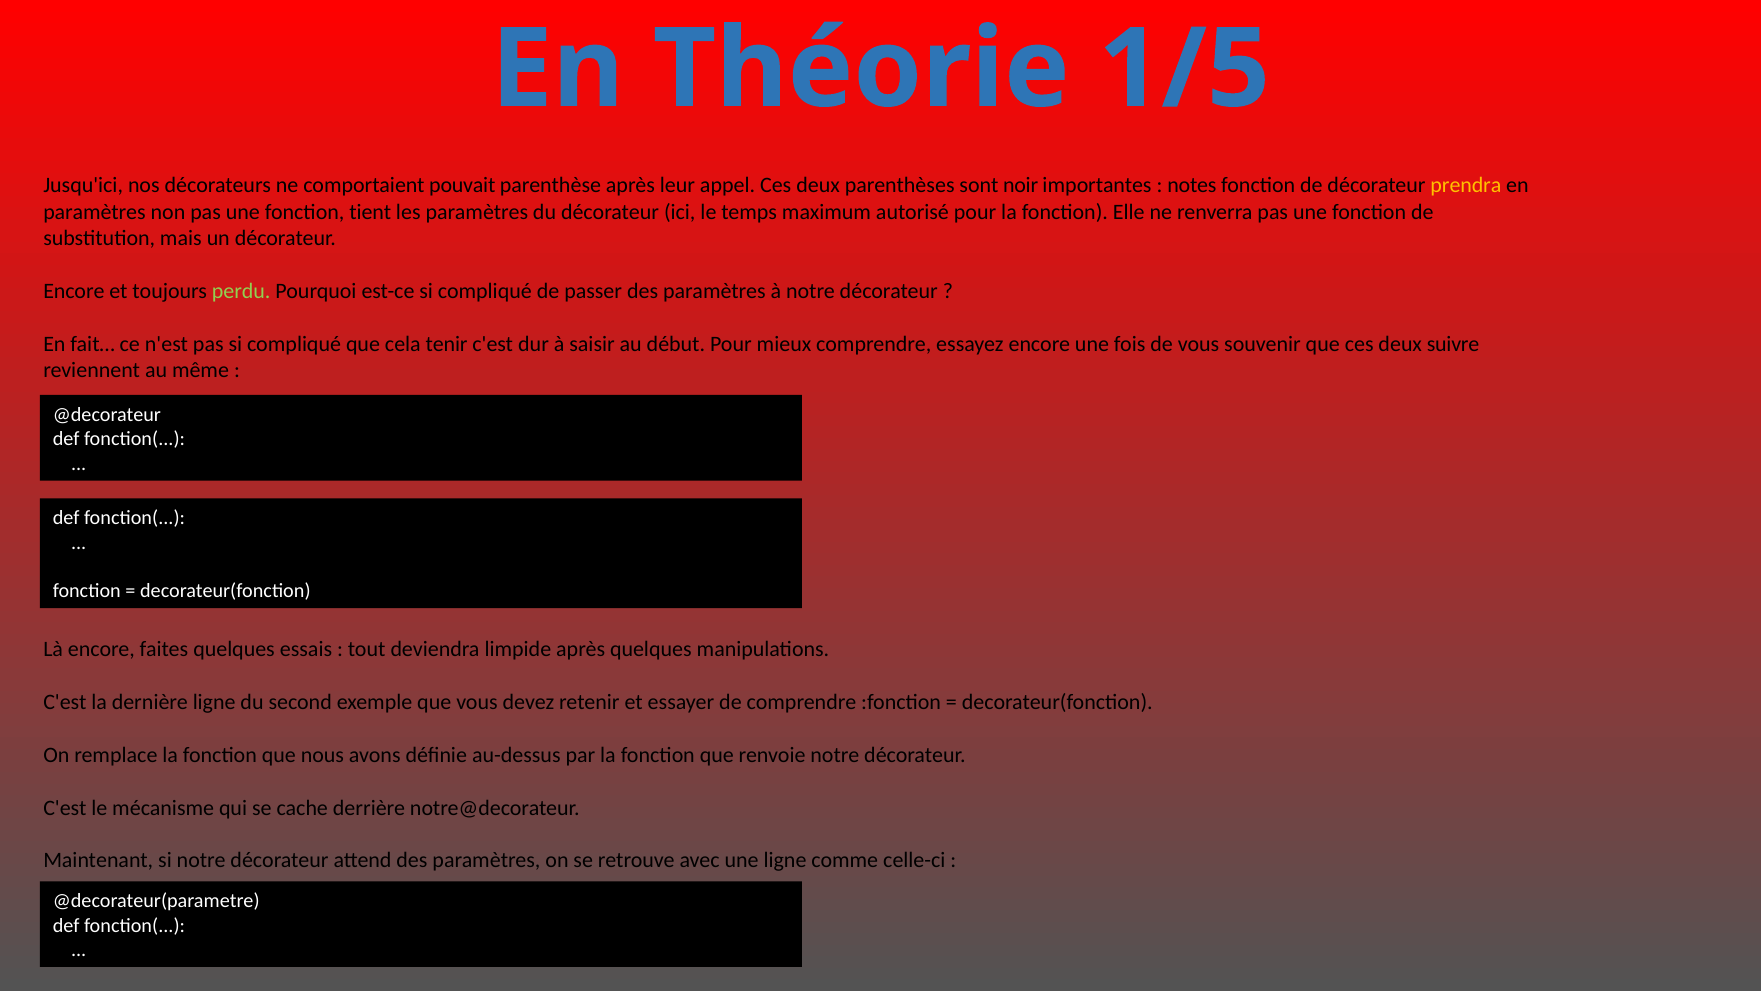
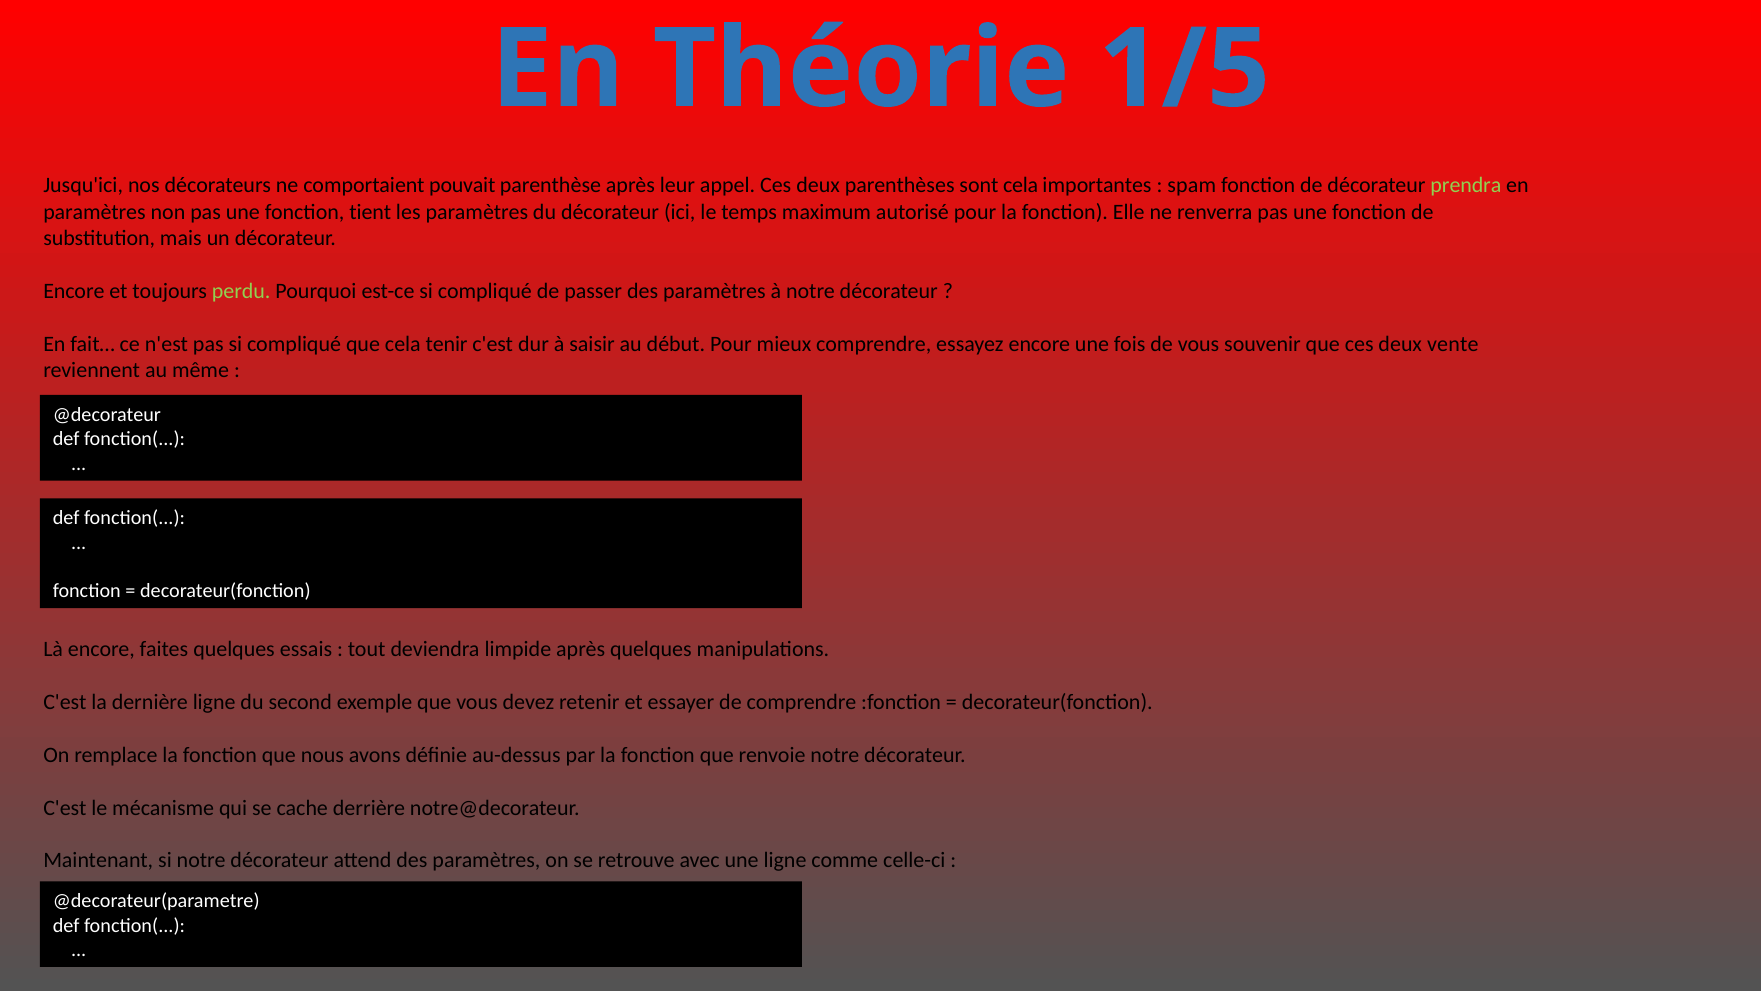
sont noir: noir -> cela (1021, 185)
notes: notes -> spam (1192, 185)
prendra colour: yellow -> light green (1466, 185)
suivre: suivre -> vente (1453, 344)
